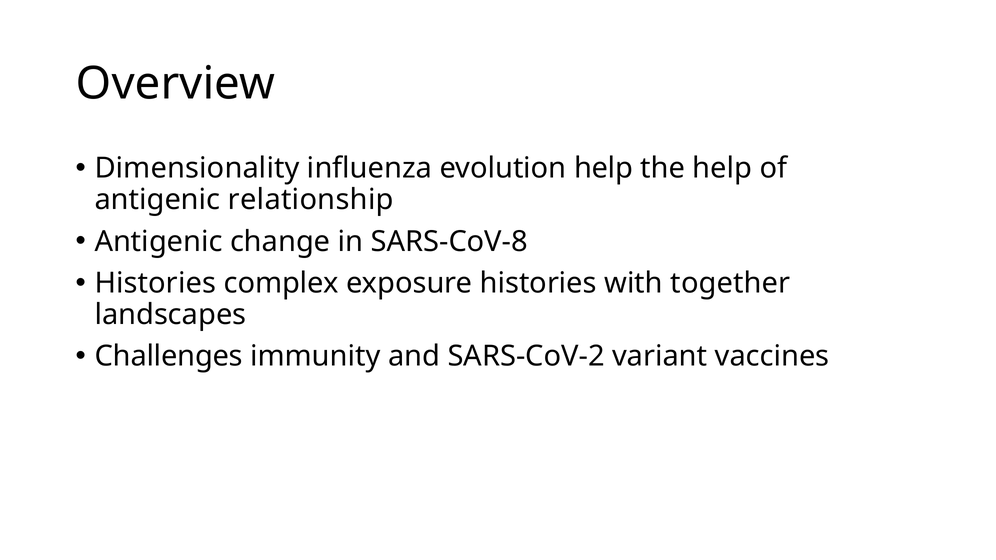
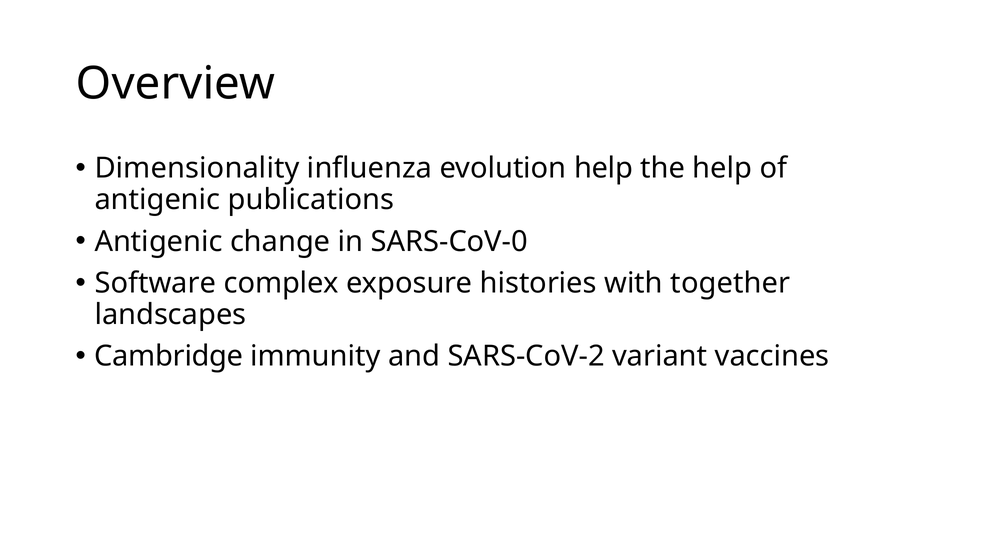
relationship: relationship -> publications (311, 200)
SARS-CoV-8: SARS-CoV-8 -> SARS-CoV-0 (449, 242)
Histories: Histories -> Software (155, 283)
Challenges: Challenges -> Cambridge (169, 356)
